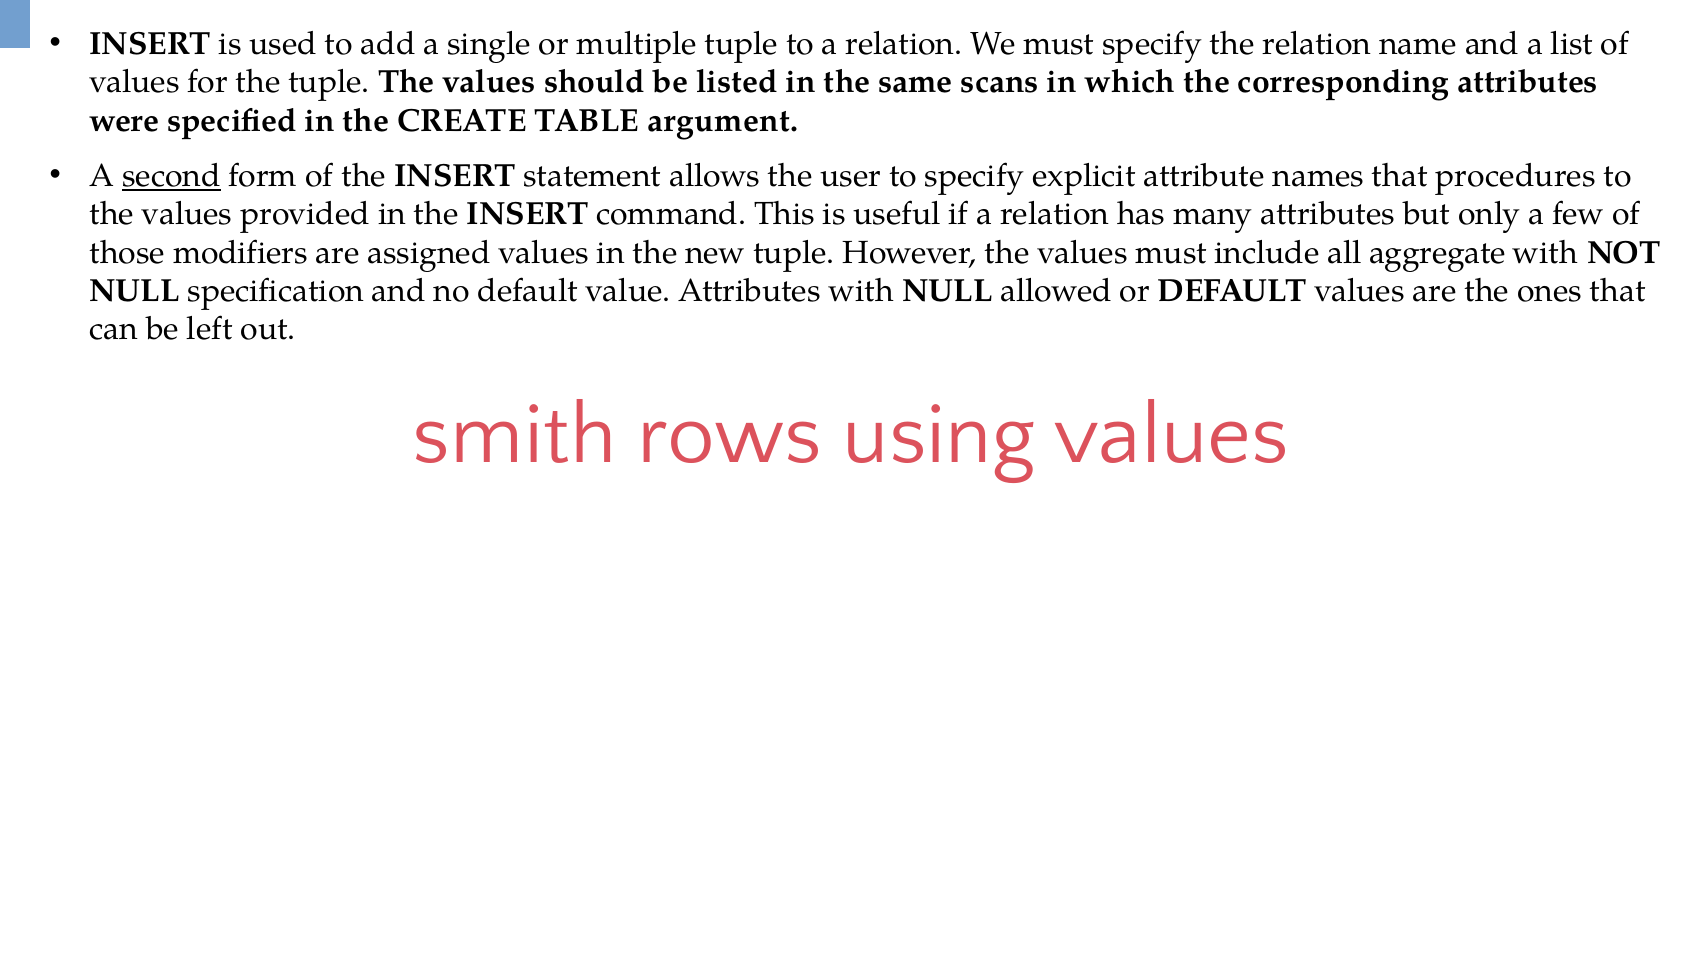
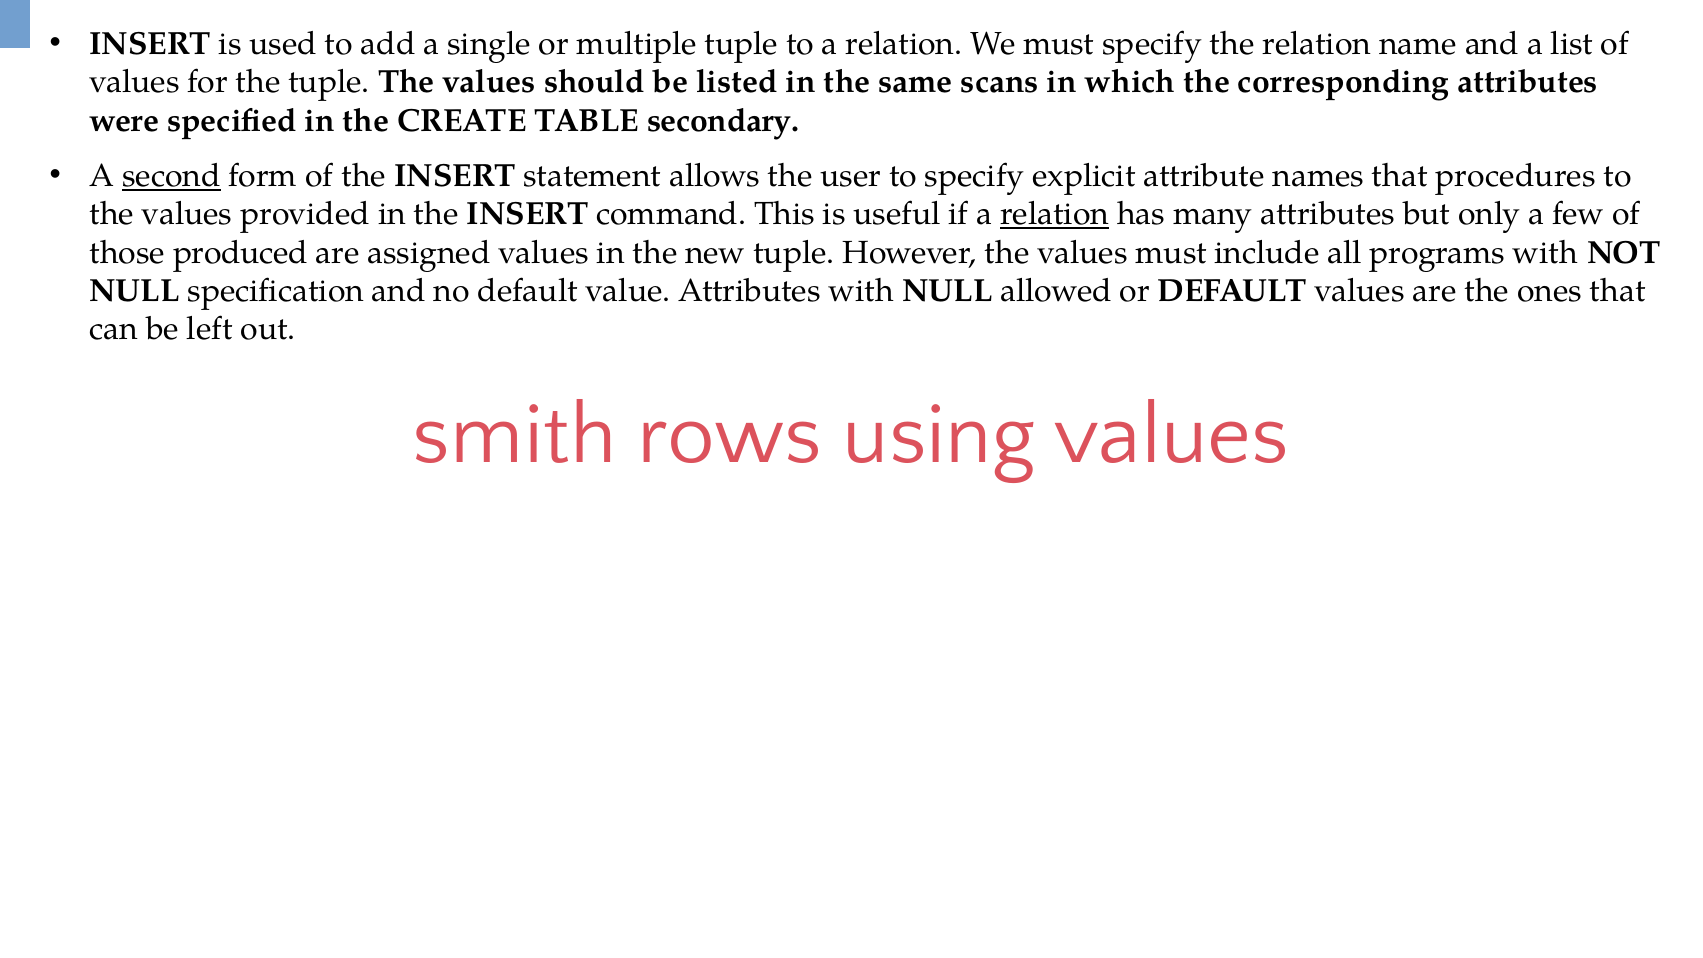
argument: argument -> secondary (723, 121)
relation underline: none -> present (1055, 214)
modifiers: modifiers -> produced (240, 253)
aggregate: aggregate -> programs (1437, 253)
